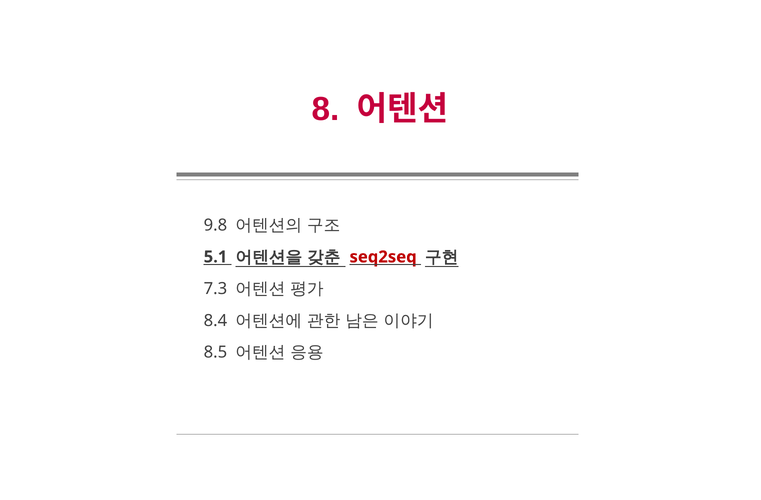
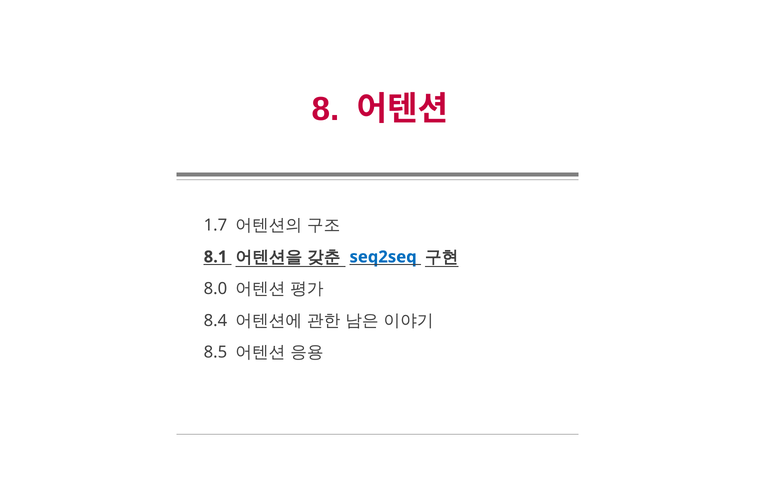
9.8: 9.8 -> 1.7 (215, 225)
5.1: 5.1 -> 8.1 (216, 257)
seq2seq colour: red -> blue (383, 257)
7.3: 7.3 -> 8.0 (215, 289)
